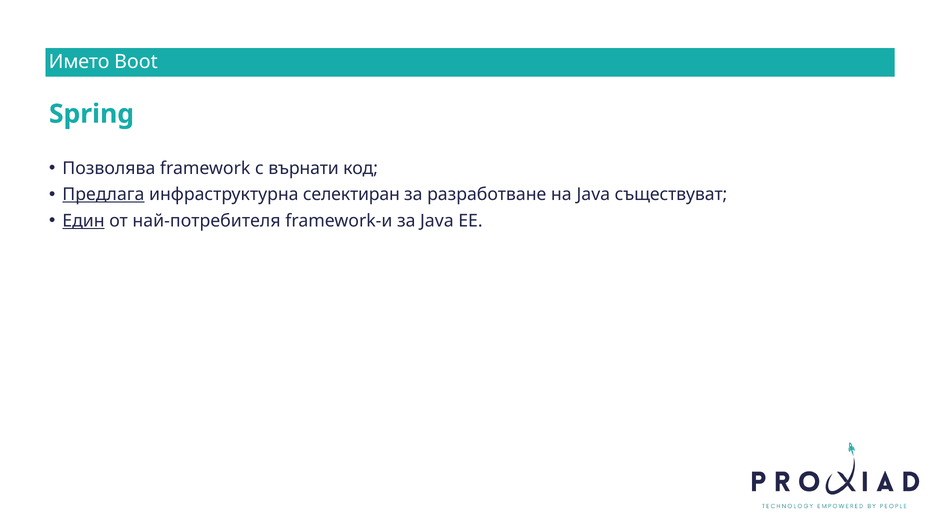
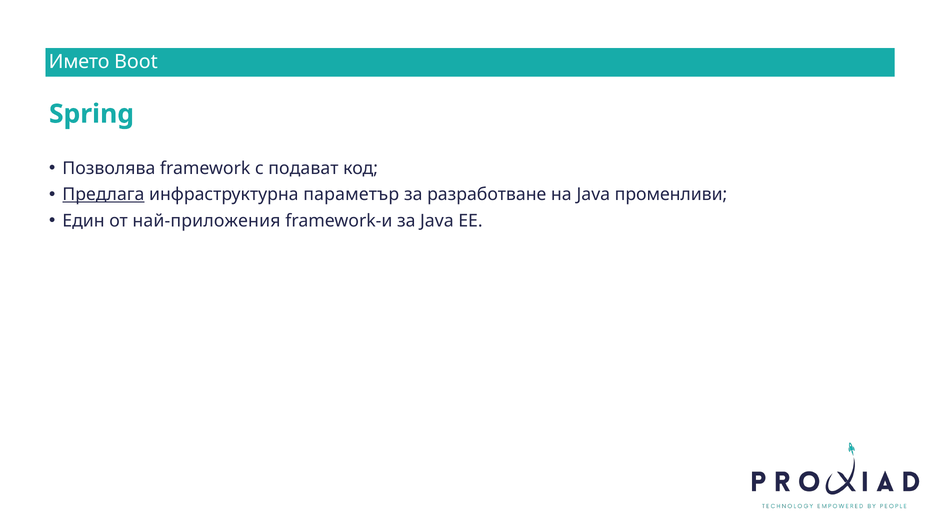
върнати: върнати -> подават (303, 169)
селектиран: селектиран -> параметър (351, 195)
съществуват: съществуват -> променливи (671, 195)
Един underline: present -> none (84, 221)
най-потребителя: най-потребителя -> най-приложения (206, 221)
